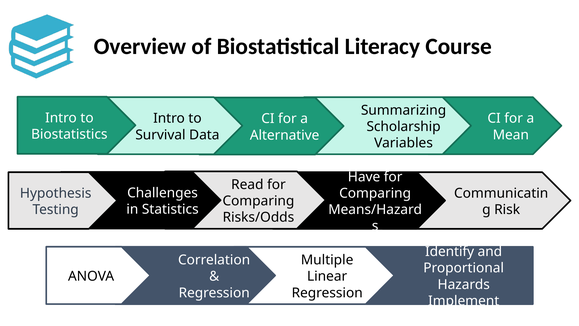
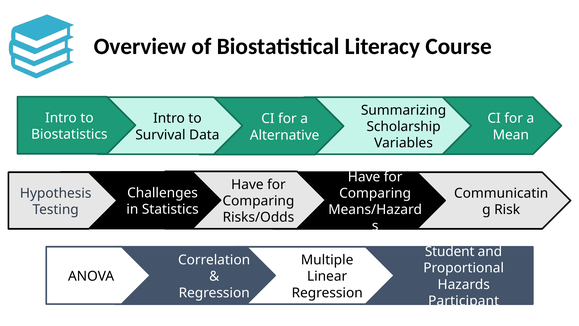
Read: Read -> Have (247, 184)
Identify: Identify -> Student (450, 251)
Implement: Implement -> Participant (464, 301)
